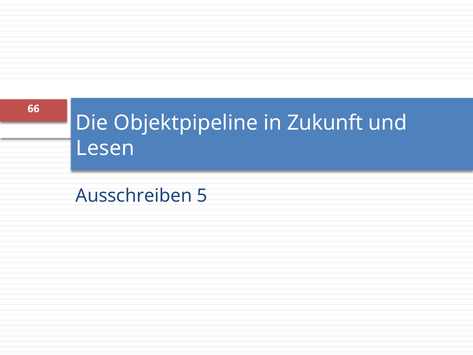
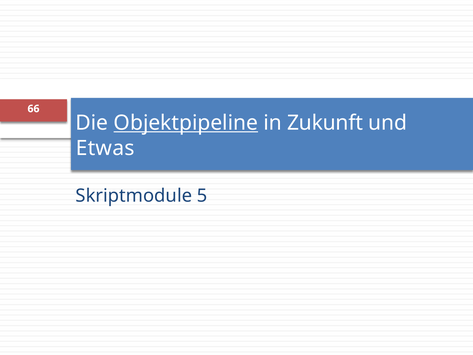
Objektpipeline underline: none -> present (186, 123)
Lesen: Lesen -> Etwas (105, 148)
Ausschreiben: Ausschreiben -> Skriptmodule (134, 196)
